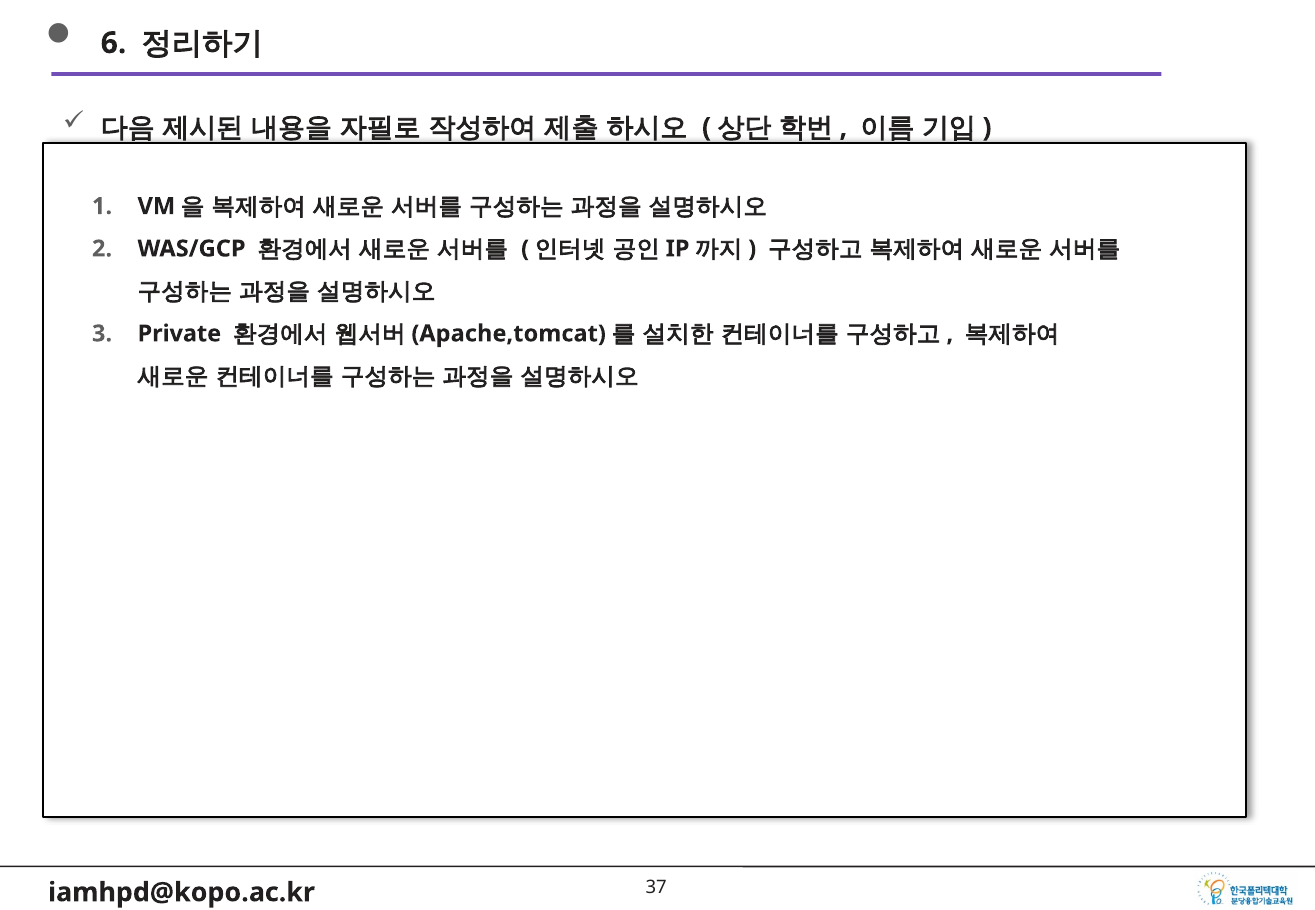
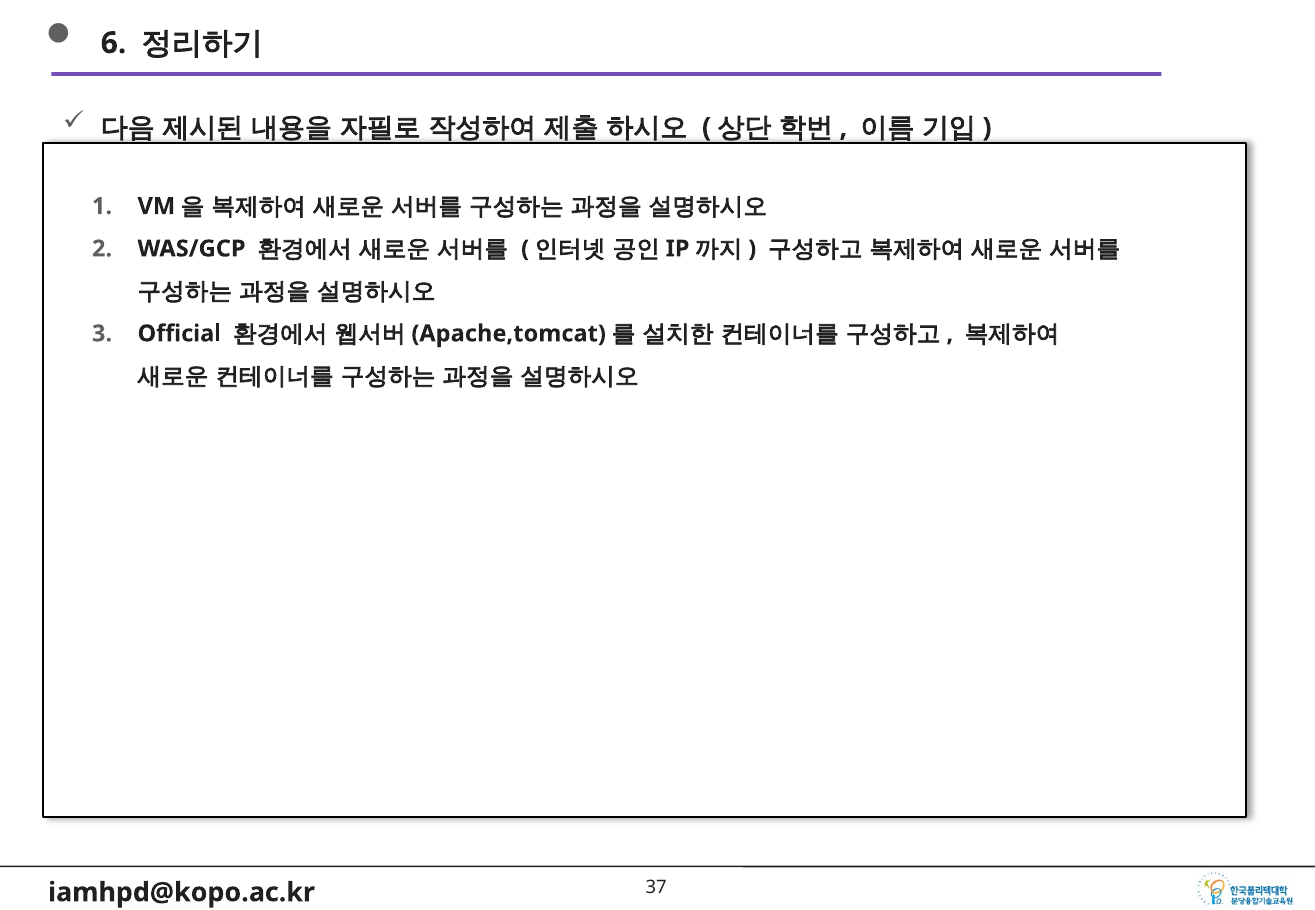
Private: Private -> Official (179, 334)
